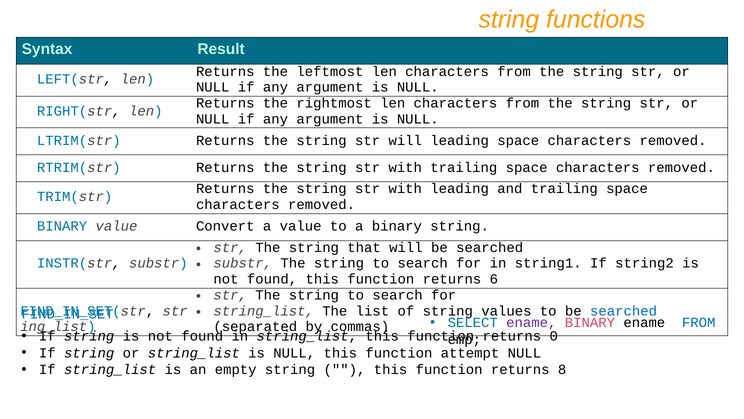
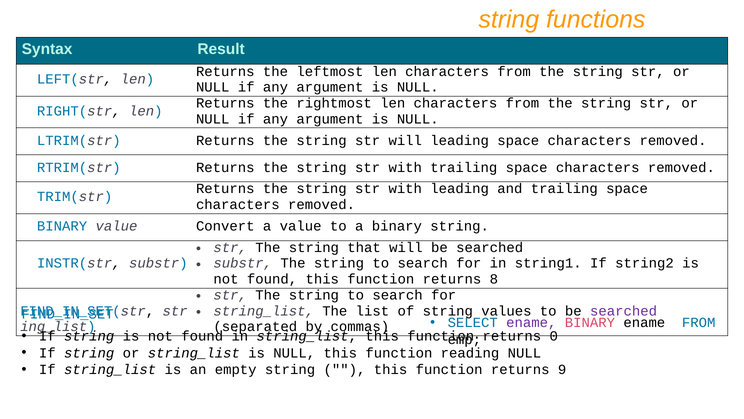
6: 6 -> 8 (494, 279)
searched colour: blue -> purple (624, 311)
attempt: attempt -> reading (470, 353)
8: 8 -> 9 (562, 369)
